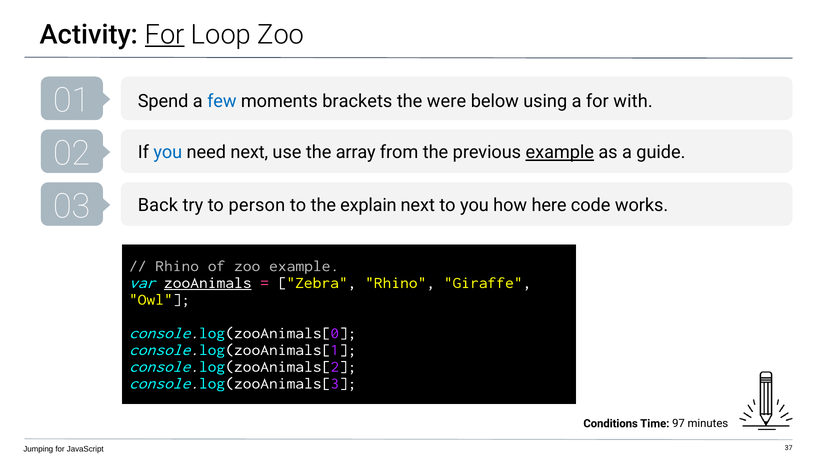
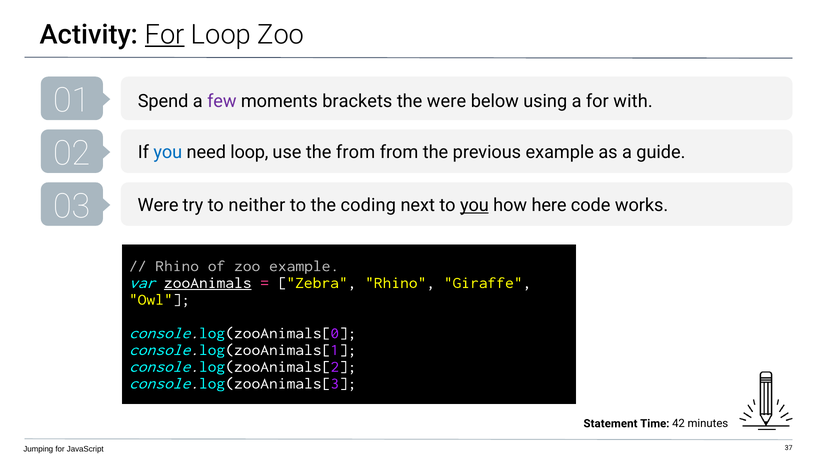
few colour: blue -> purple (222, 101)
need next: next -> loop (249, 152)
the array: array -> from (356, 152)
example underline: present -> none (560, 152)
Back: Back -> Were (158, 205)
person: person -> neither (257, 205)
explain: explain -> coding (368, 205)
you underline: none -> present (474, 205)
Conditions: Conditions -> Statement (610, 423)
97: 97 -> 42 (678, 423)
